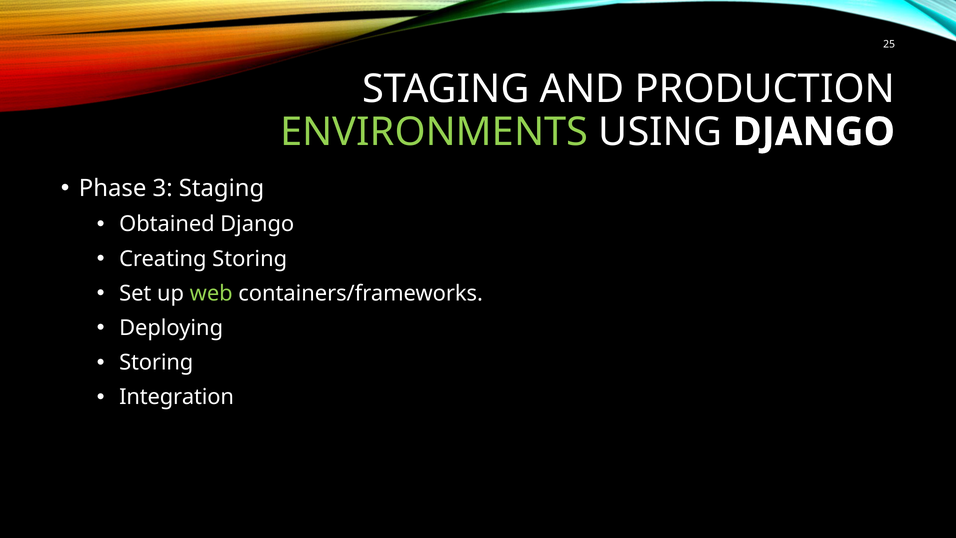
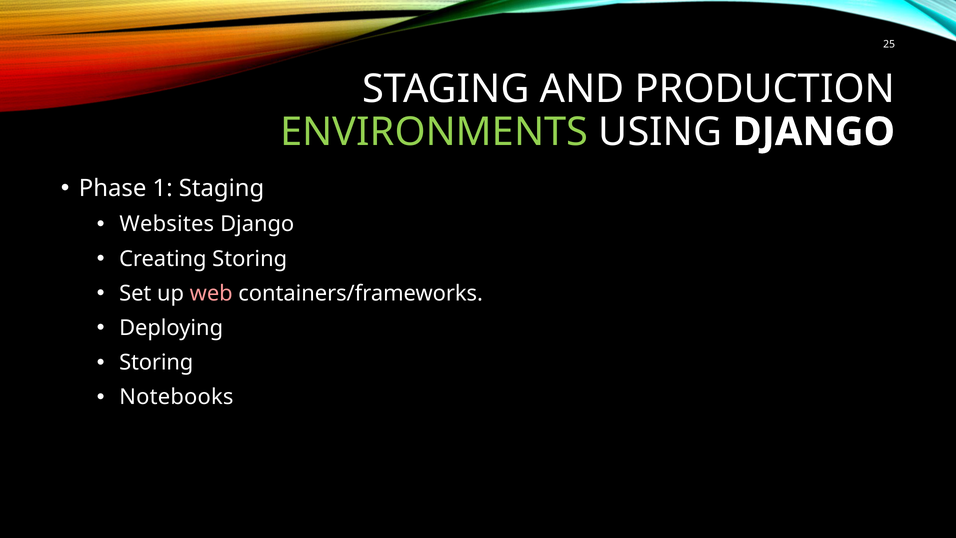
3: 3 -> 1 (163, 188)
Obtained: Obtained -> Websites (167, 224)
web colour: light green -> pink (211, 293)
Integration: Integration -> Notebooks (176, 397)
